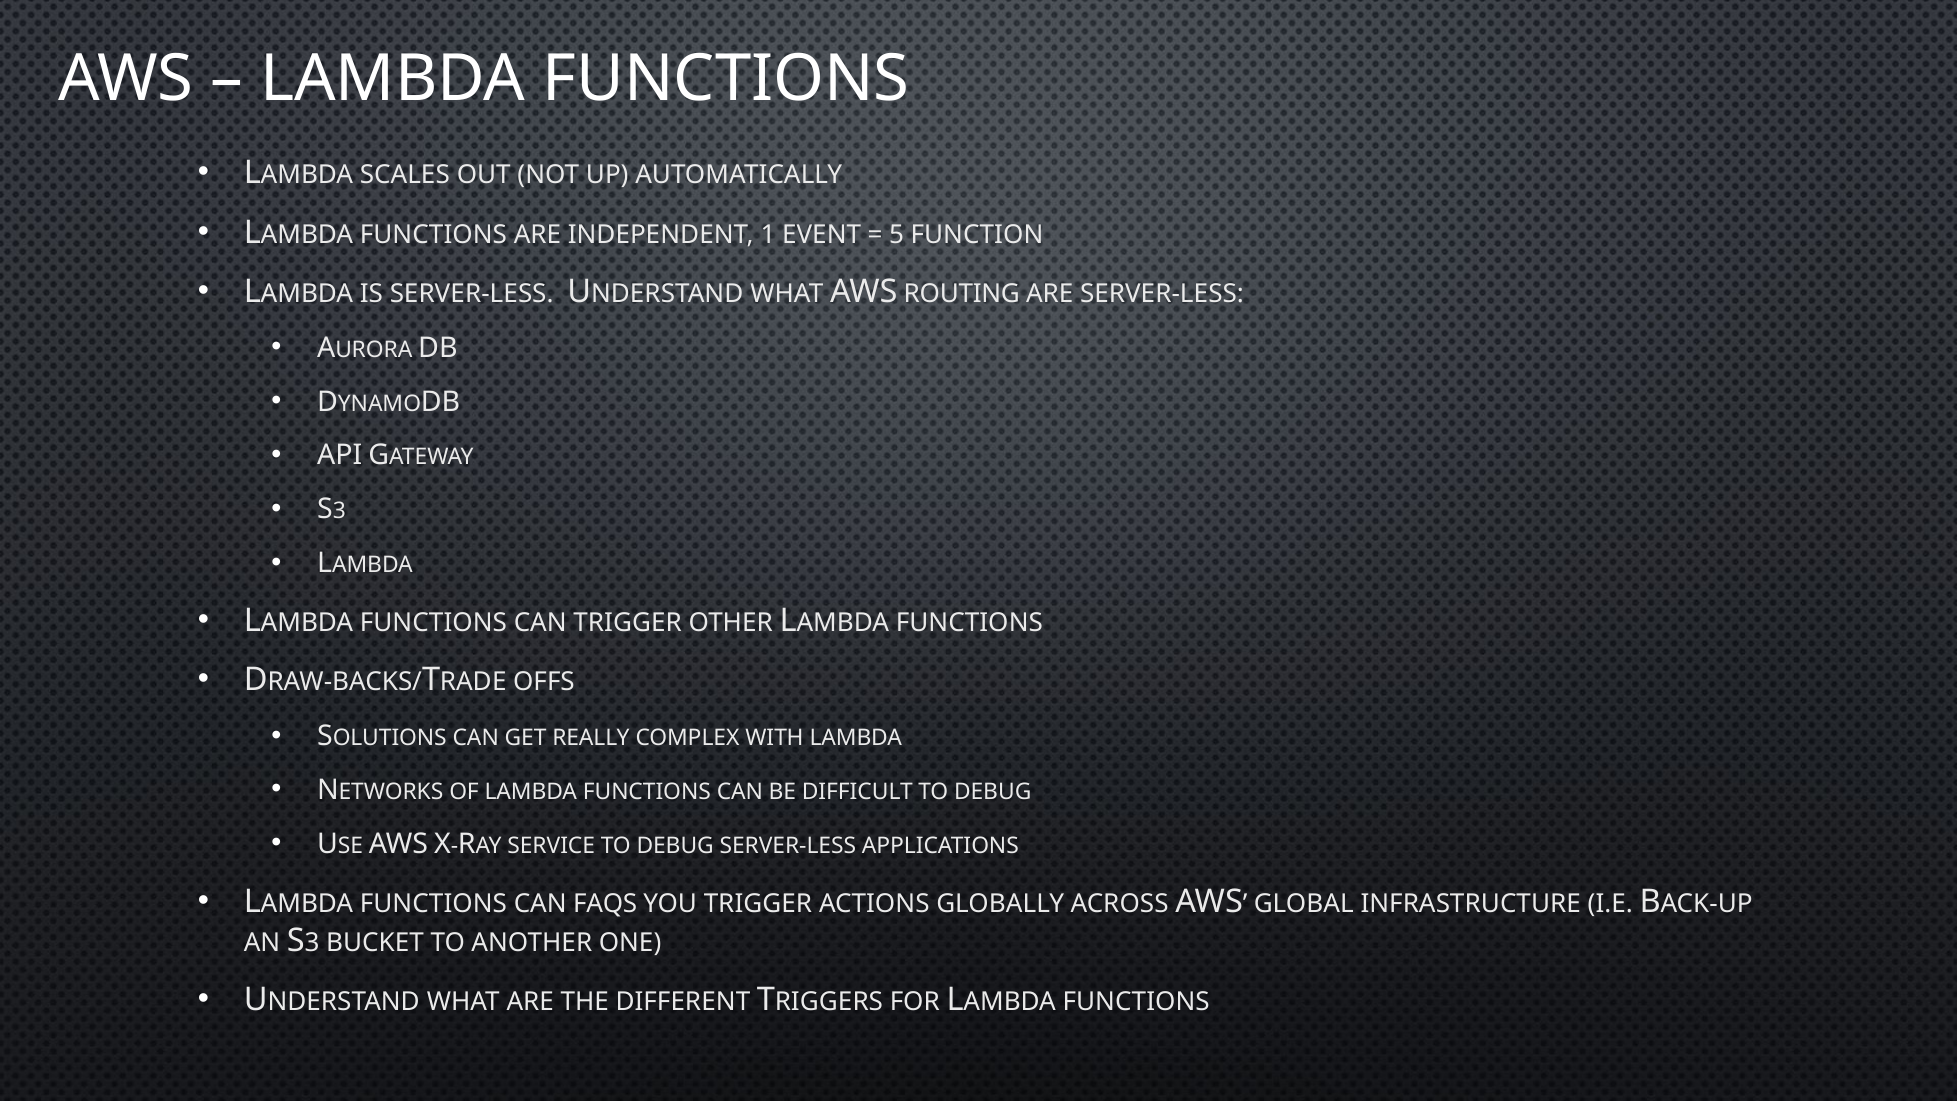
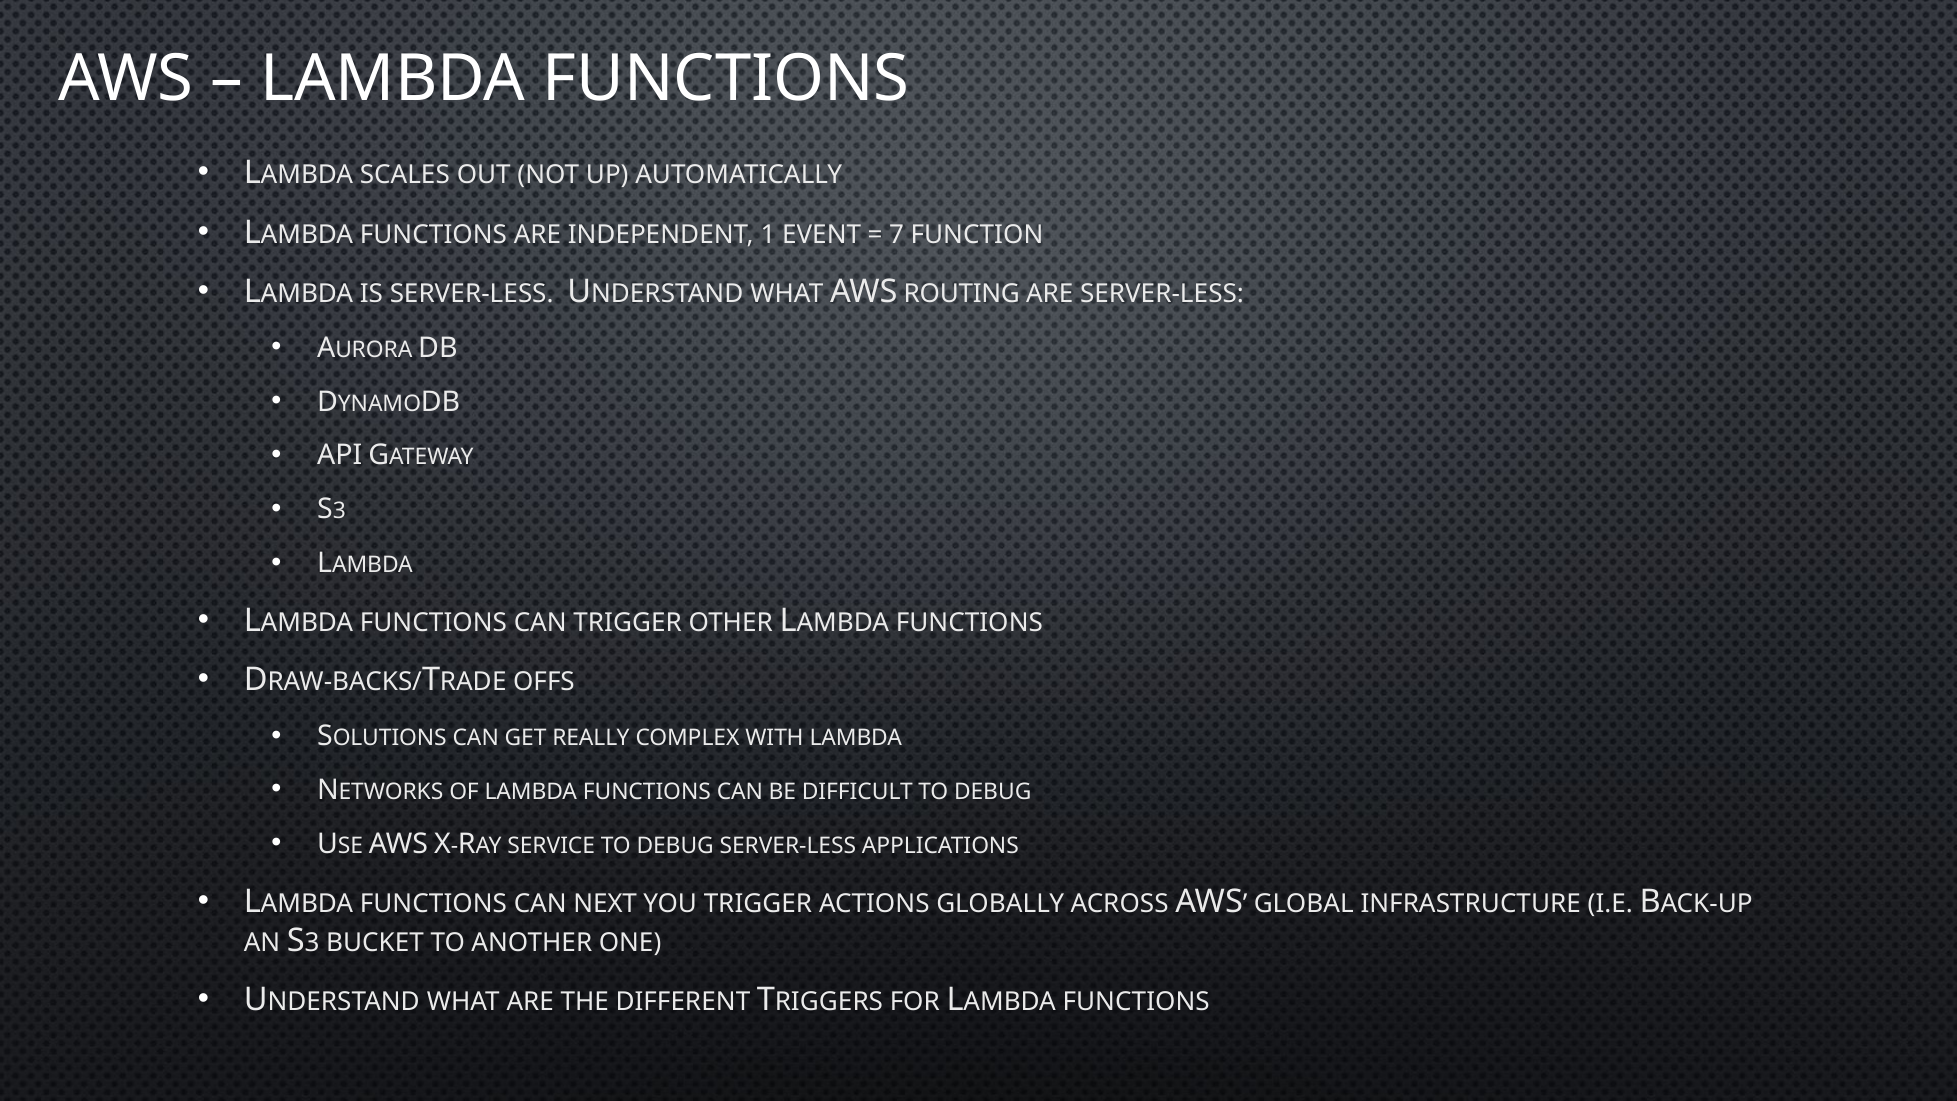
5: 5 -> 7 (897, 234)
FAQS: FAQS -> NEXT (605, 903)
